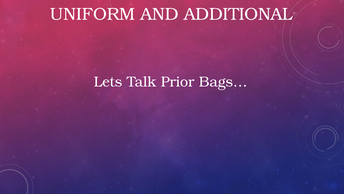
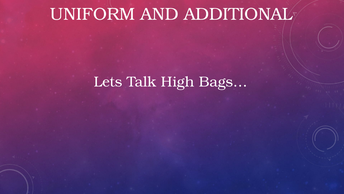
Prior: Prior -> High (178, 82)
